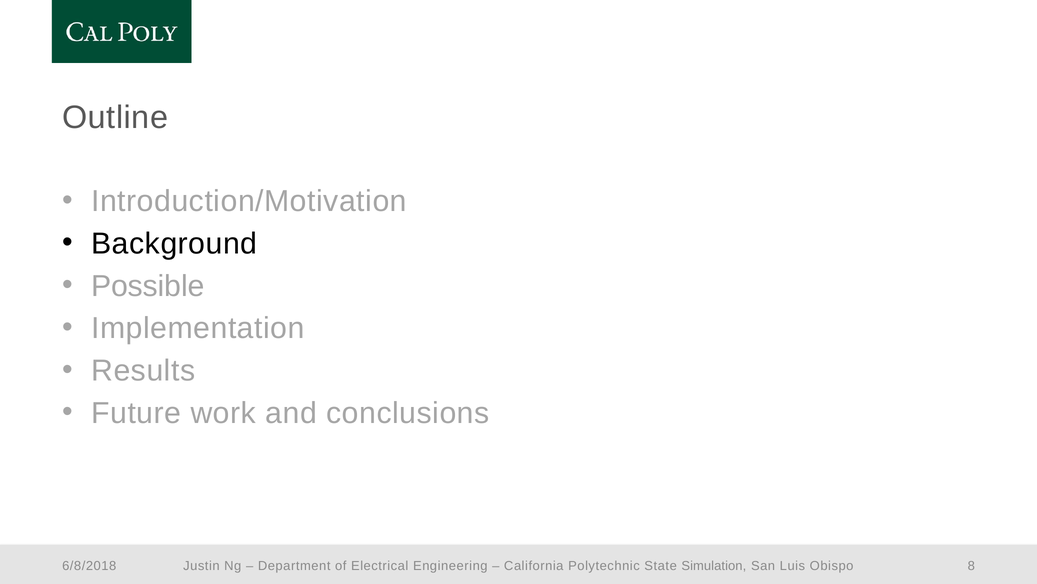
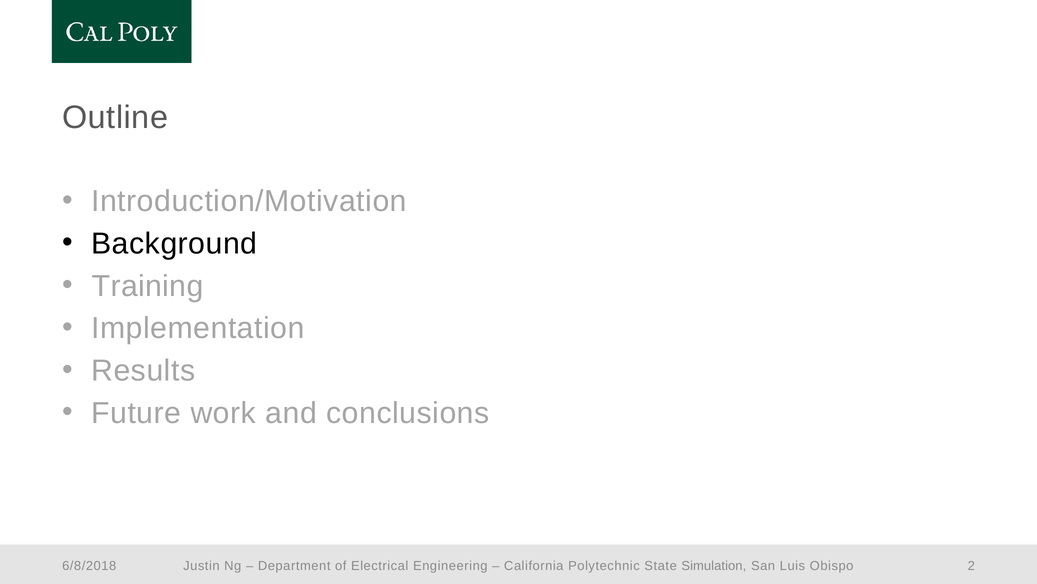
Possible: Possible -> Training (148, 286)
8: 8 -> 2 (971, 565)
